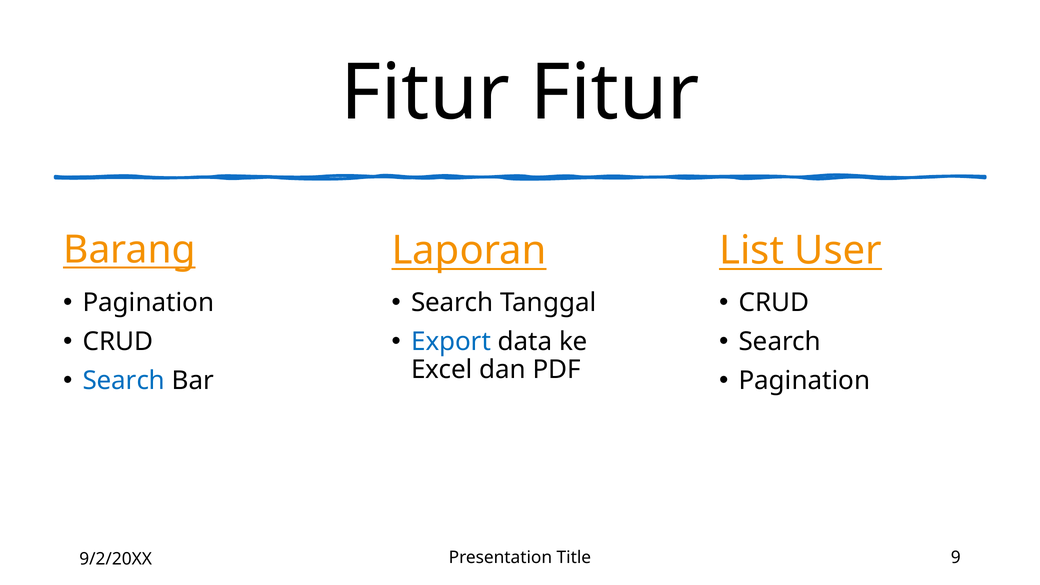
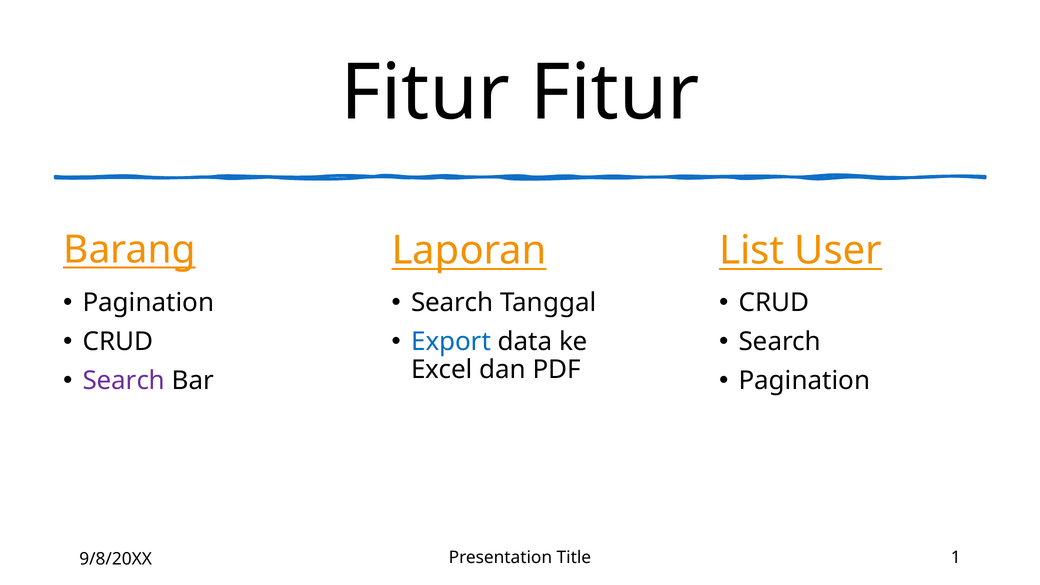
Search colour: blue -> purple (124, 380)
9: 9 -> 1 (956, 558)
9/2/20XX: 9/2/20XX -> 9/8/20XX (116, 559)
